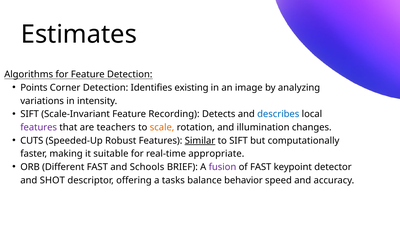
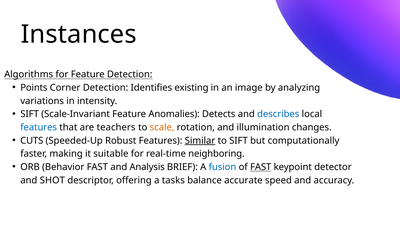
Estimates: Estimates -> Instances (79, 34)
Recording: Recording -> Anomalies (174, 114)
features colour: purple -> blue (39, 127)
appropriate: appropriate -> neighboring (216, 154)
Different: Different -> Behavior (63, 167)
Schools: Schools -> Analysis (147, 167)
fusion colour: purple -> blue (222, 167)
FAST underline: none -> present (261, 167)
behavior: behavior -> accurate (243, 180)
